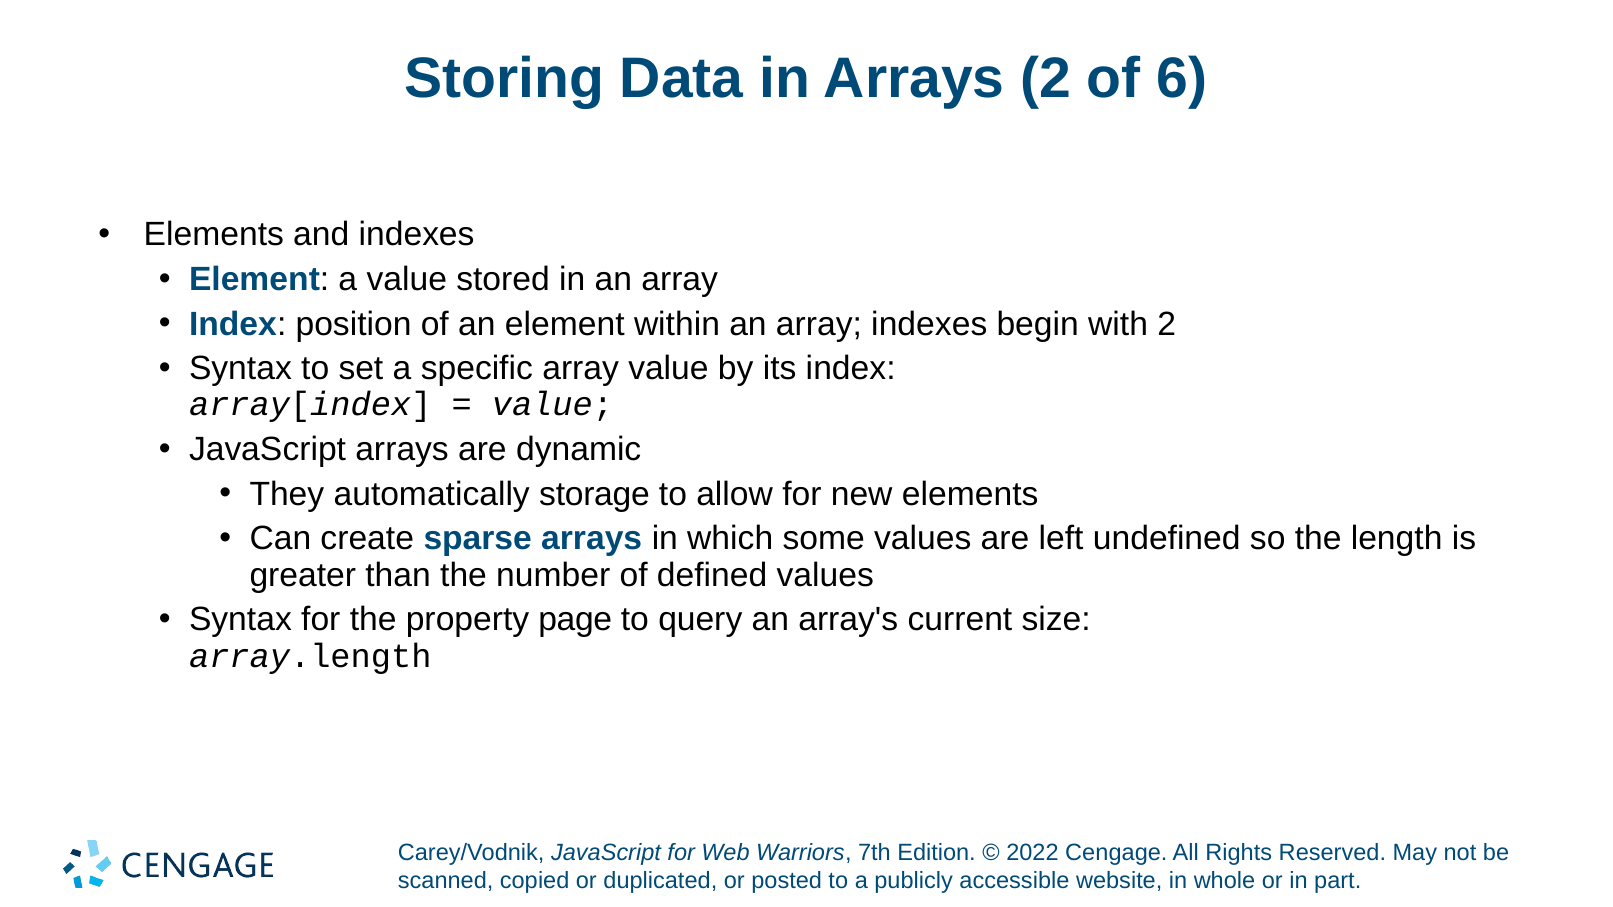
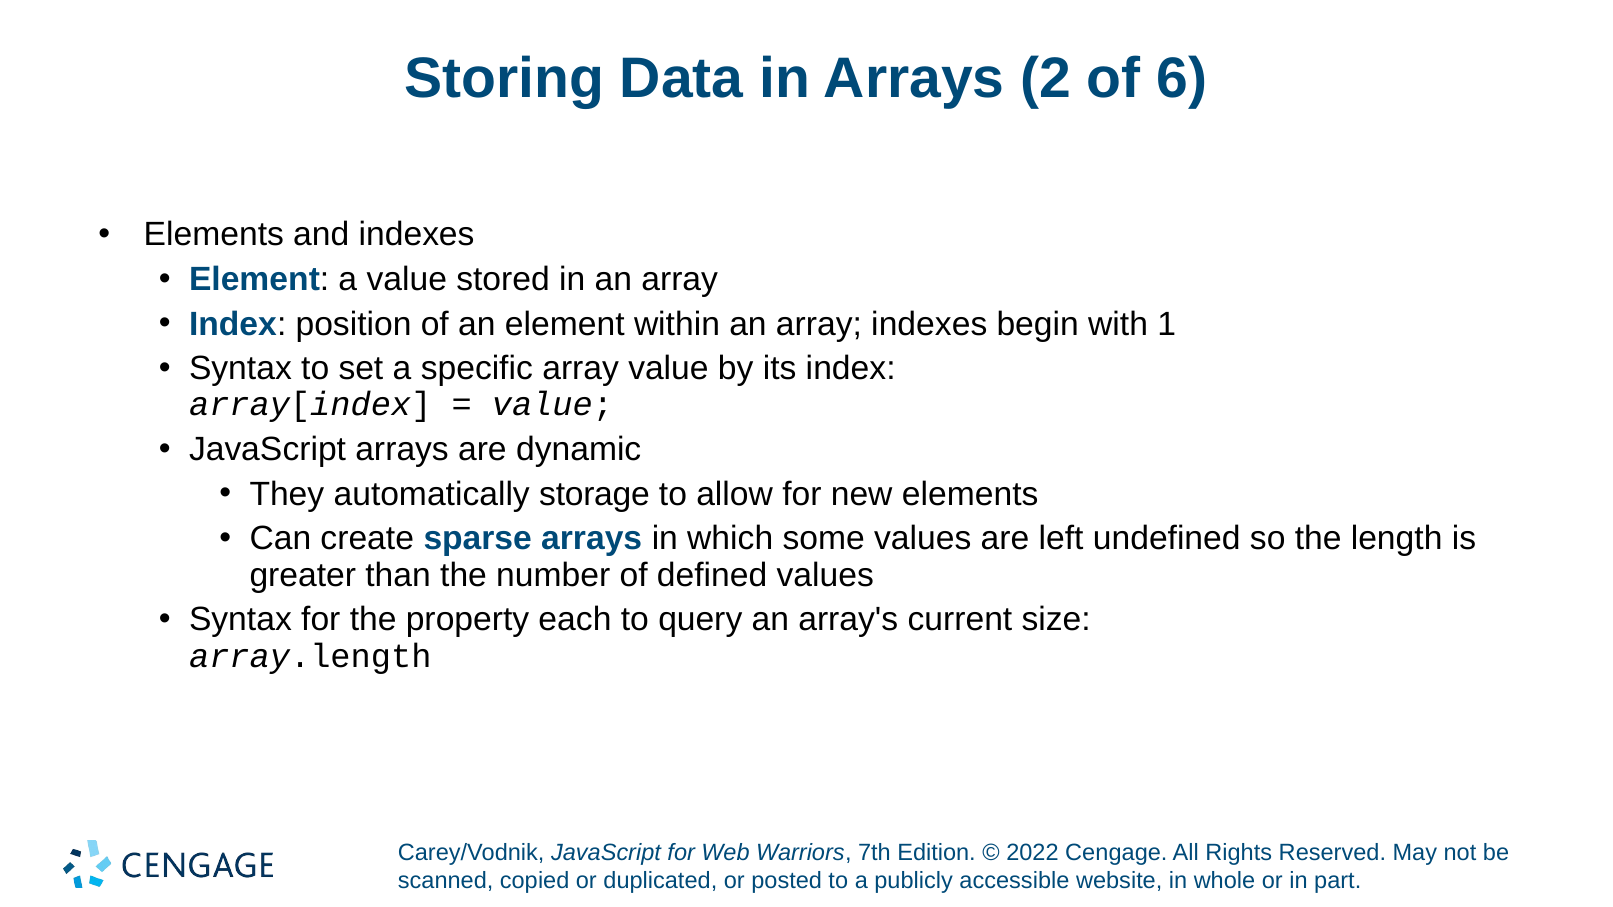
with 2: 2 -> 1 (1167, 324)
page: page -> each (575, 620)
